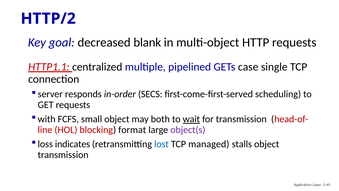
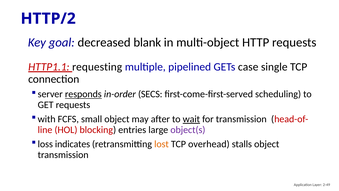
centralized: centralized -> requesting (97, 67)
responds underline: none -> present (83, 94)
both: both -> after (160, 119)
format: format -> entries (132, 130)
lost colour: blue -> orange (161, 144)
managed: managed -> overhead (209, 144)
